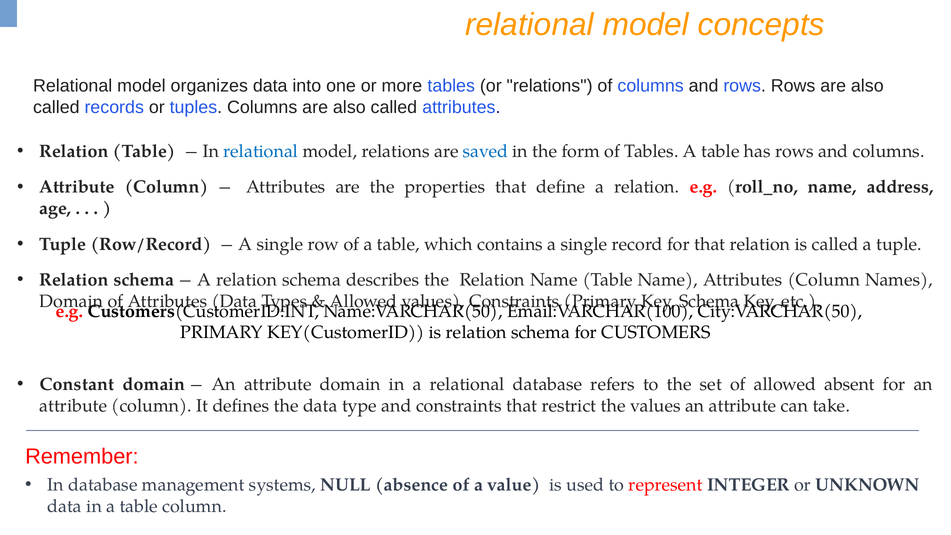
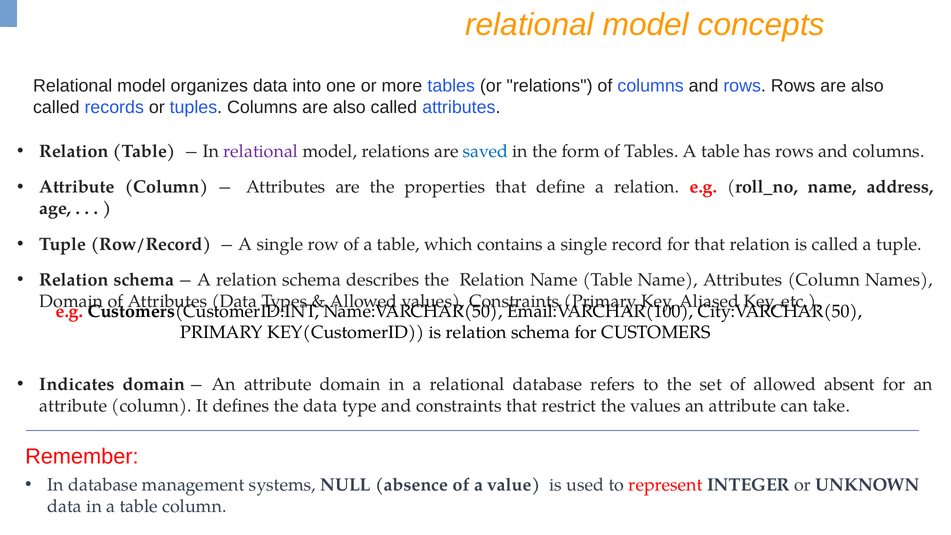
relational colour: blue -> purple (261, 151)
Schema: Schema -> Aliased (709, 301)
Constant: Constant -> Indicates (77, 384)
